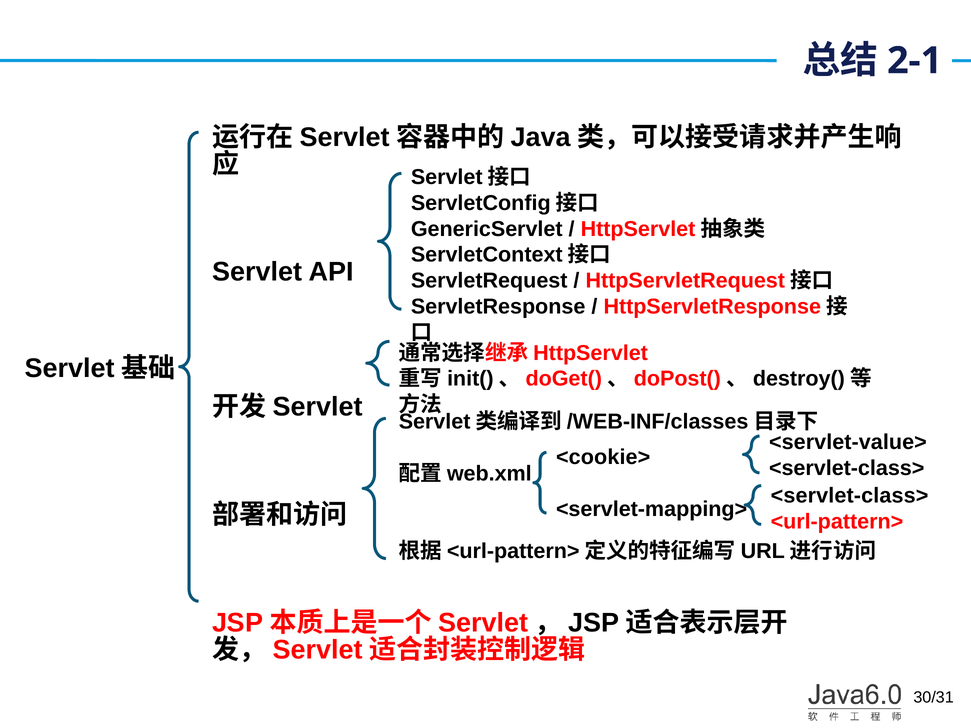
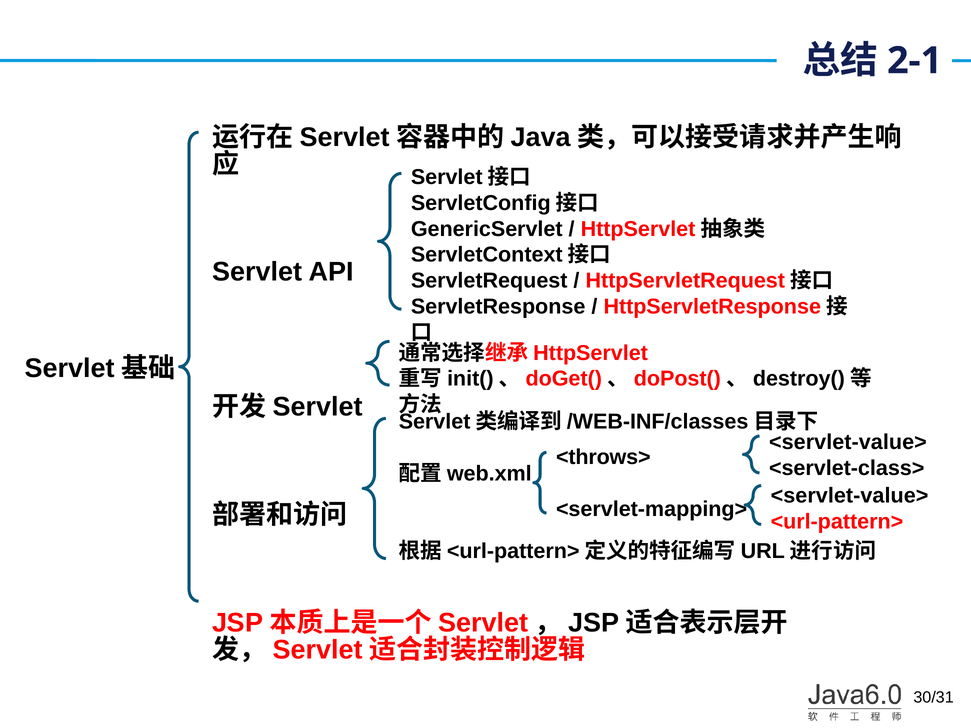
<cookie>: <cookie> -> <throws> (603, 458)
<servlet-class>: <servlet-class> -> <servlet-value> (850, 496)
